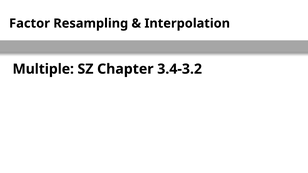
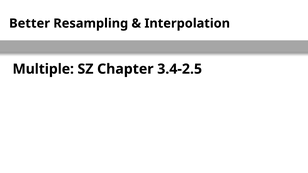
Factor: Factor -> Better (30, 23)
3.4-3.2: 3.4-3.2 -> 3.4-2.5 (180, 69)
